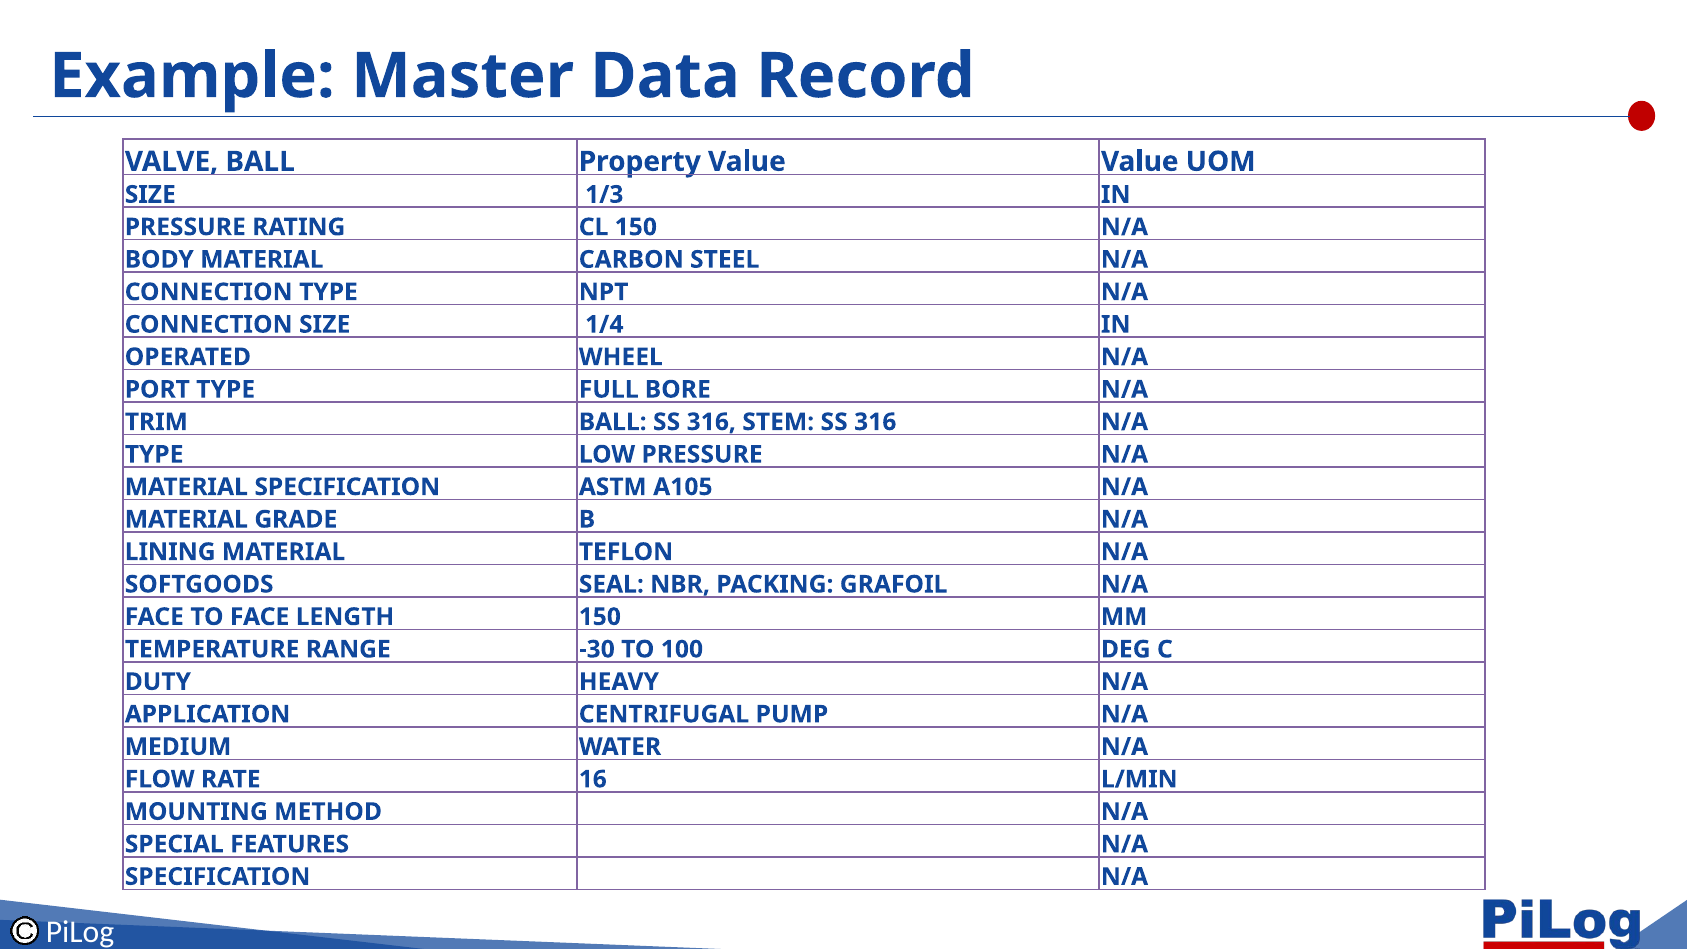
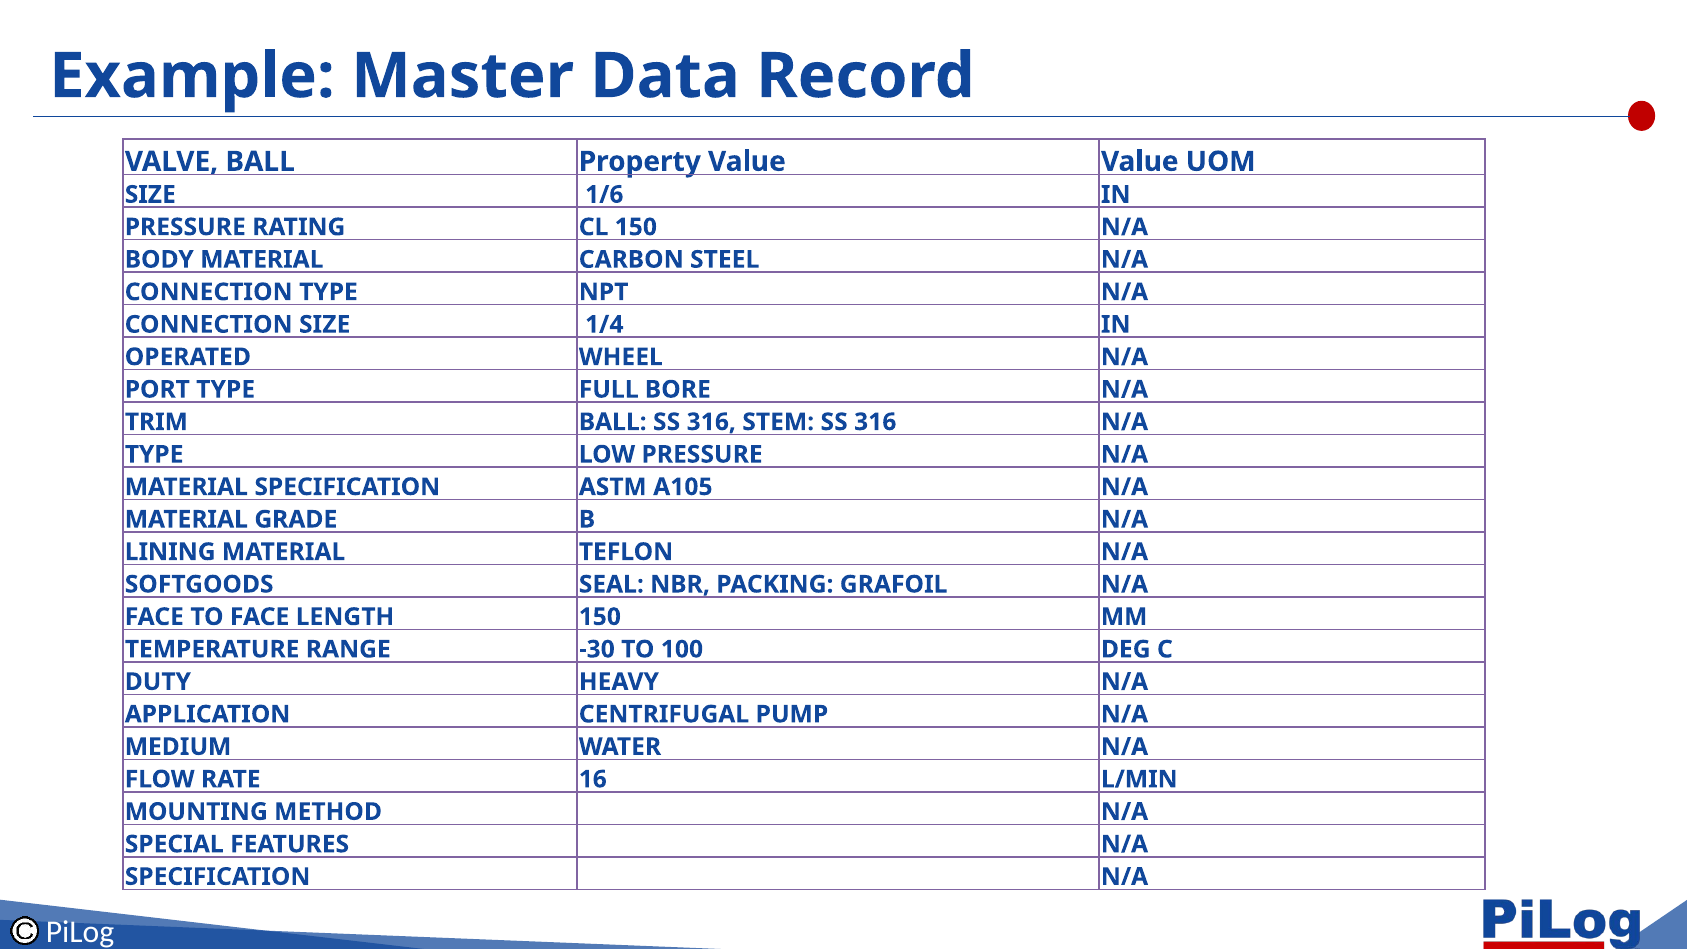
1/3: 1/3 -> 1/6 (604, 195)
